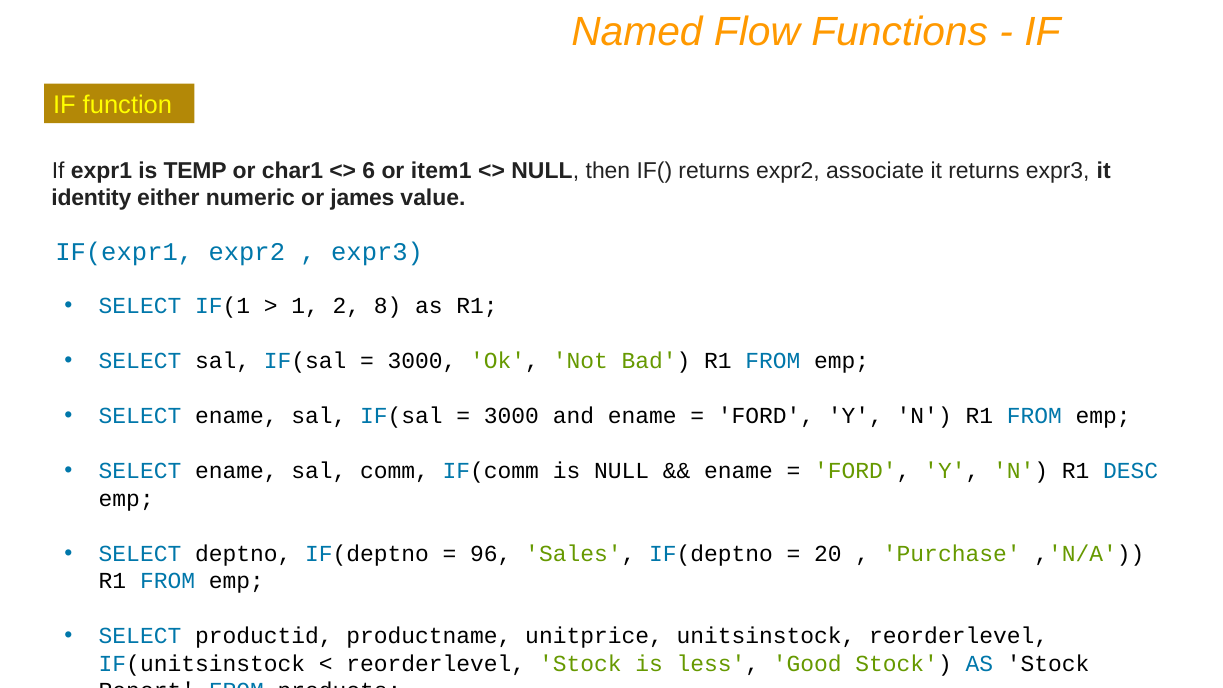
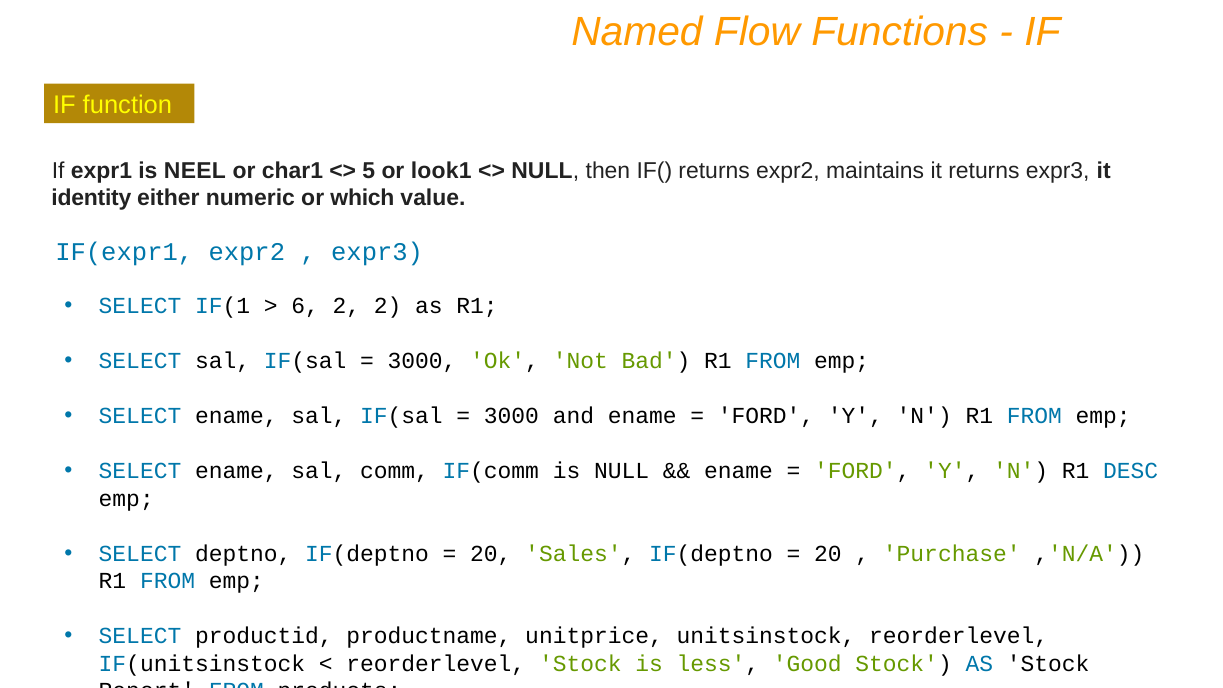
TEMP: TEMP -> NEEL (195, 171)
6: 6 -> 5 (369, 171)
item1: item1 -> look1 (441, 171)
associate: associate -> maintains (875, 171)
james: james -> which (362, 198)
1: 1 -> 6 (305, 306)
2 8: 8 -> 2 (388, 306)
96: 96 -> 20 (491, 554)
